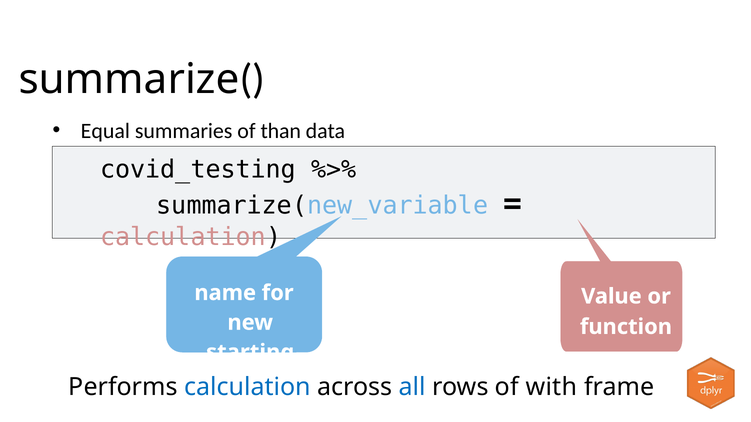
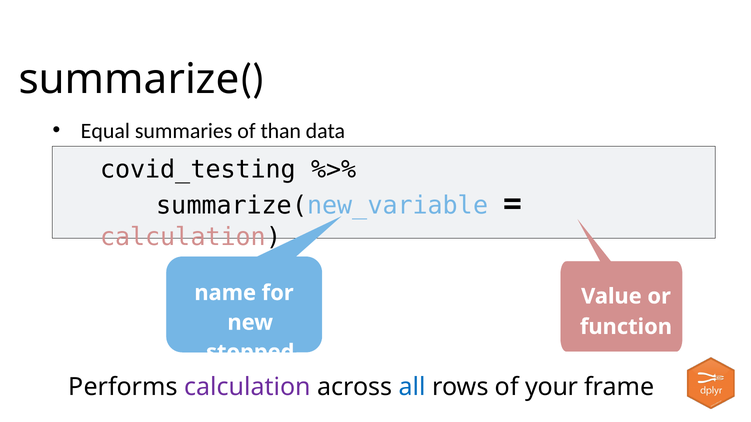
starting: starting -> stopped (250, 353)
calculation colour: blue -> purple (247, 388)
with: with -> your (552, 388)
